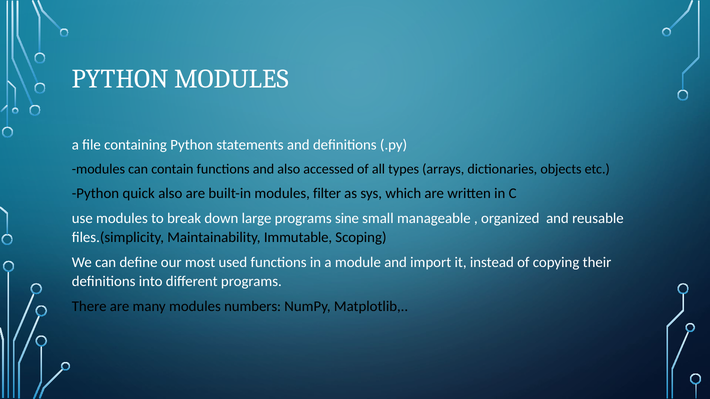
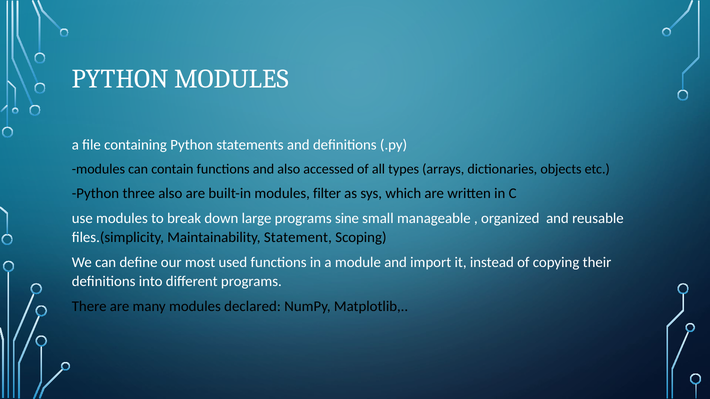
quick: quick -> three (139, 194)
Immutable: Immutable -> Statement (298, 238)
numbers: numbers -> declared (253, 306)
